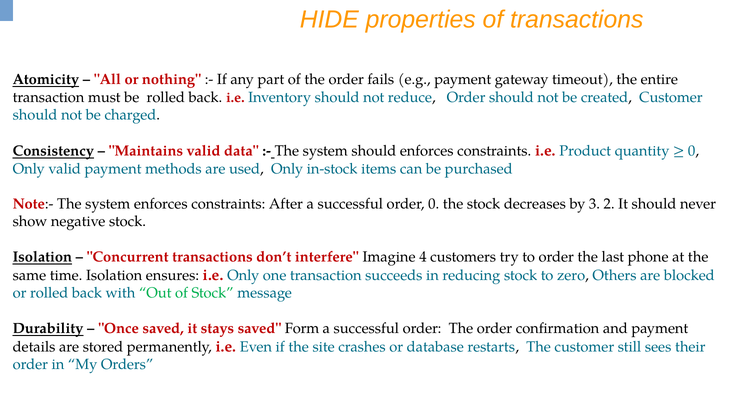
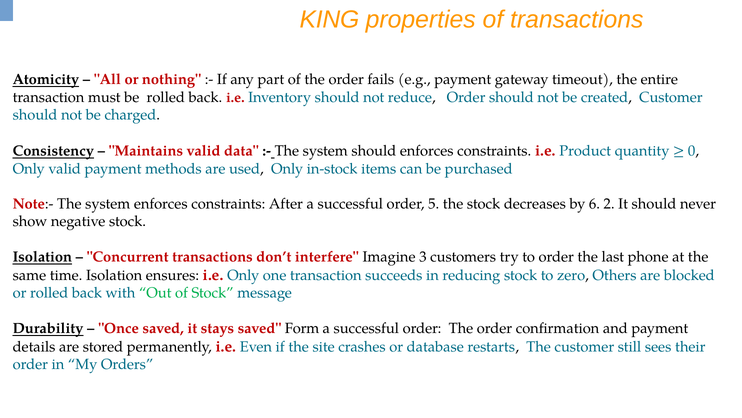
HIDE: HIDE -> KING (329, 19)
order 0: 0 -> 5 (434, 204)
3: 3 -> 6 (594, 204)
4: 4 -> 3 (423, 256)
